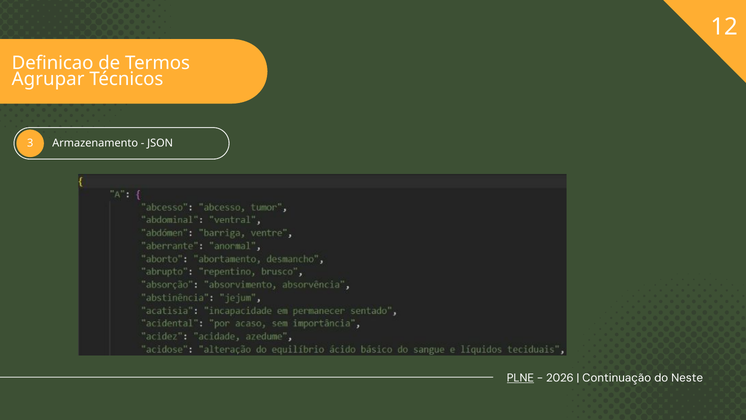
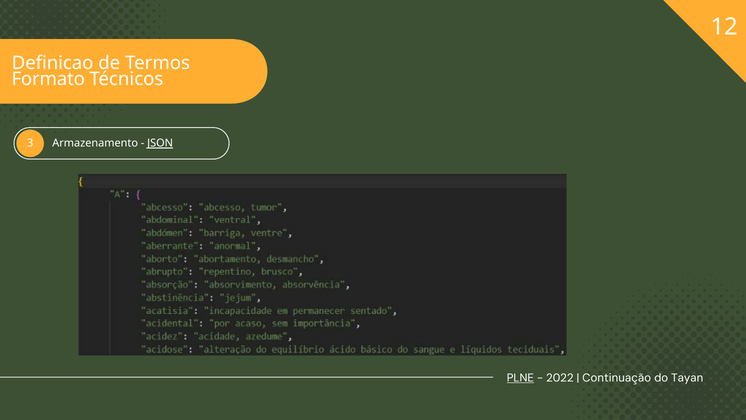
Agrupar: Agrupar -> Formato (48, 79)
JSON underline: none -> present (160, 143)
2026: 2026 -> 2022 (560, 378)
Neste: Neste -> Tayan (687, 378)
